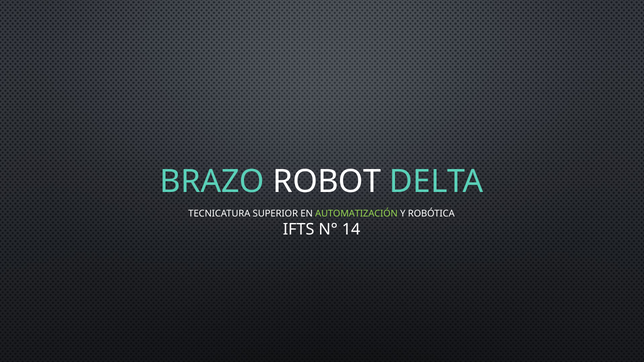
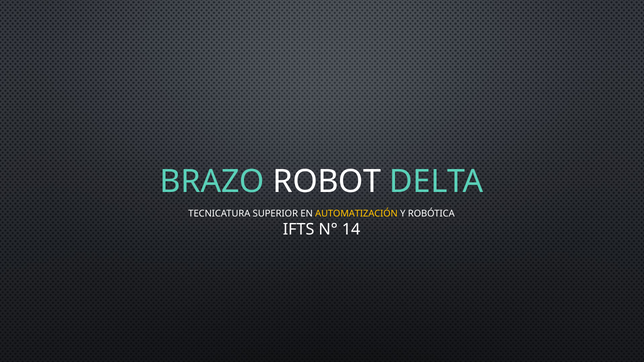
AUTOMATIZACIÓN colour: light green -> yellow (356, 214)
